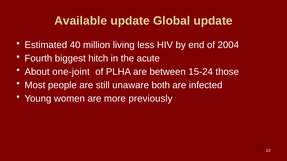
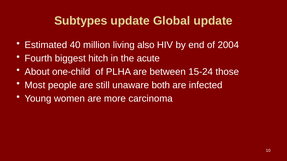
Available: Available -> Subtypes (81, 21)
less: less -> also (146, 45)
one-joint: one-joint -> one-child (71, 72)
previously: previously -> carcinoma (151, 99)
